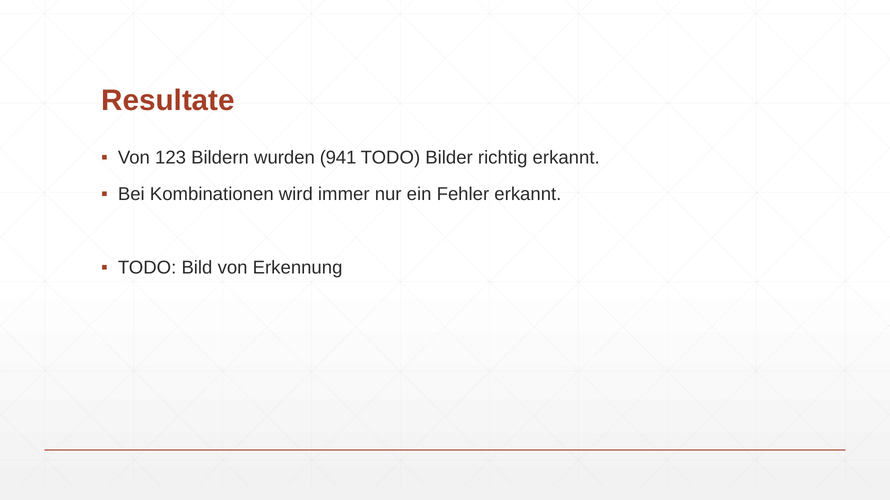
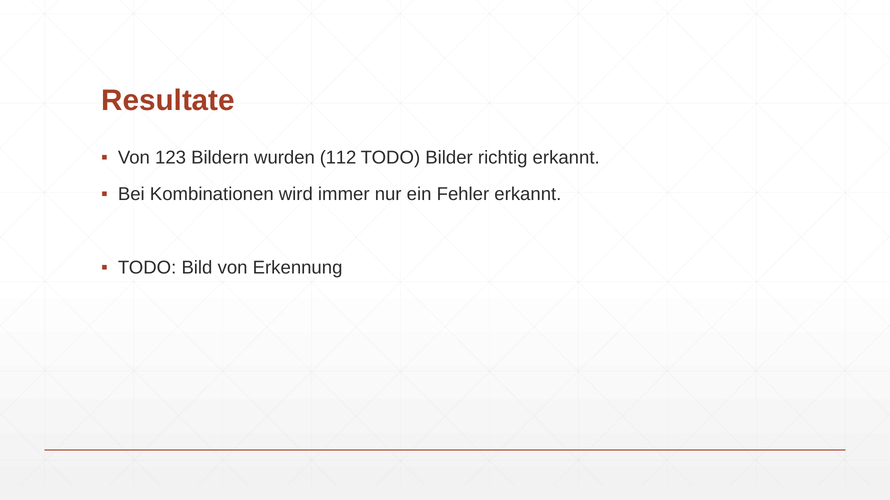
941: 941 -> 112 (338, 158)
